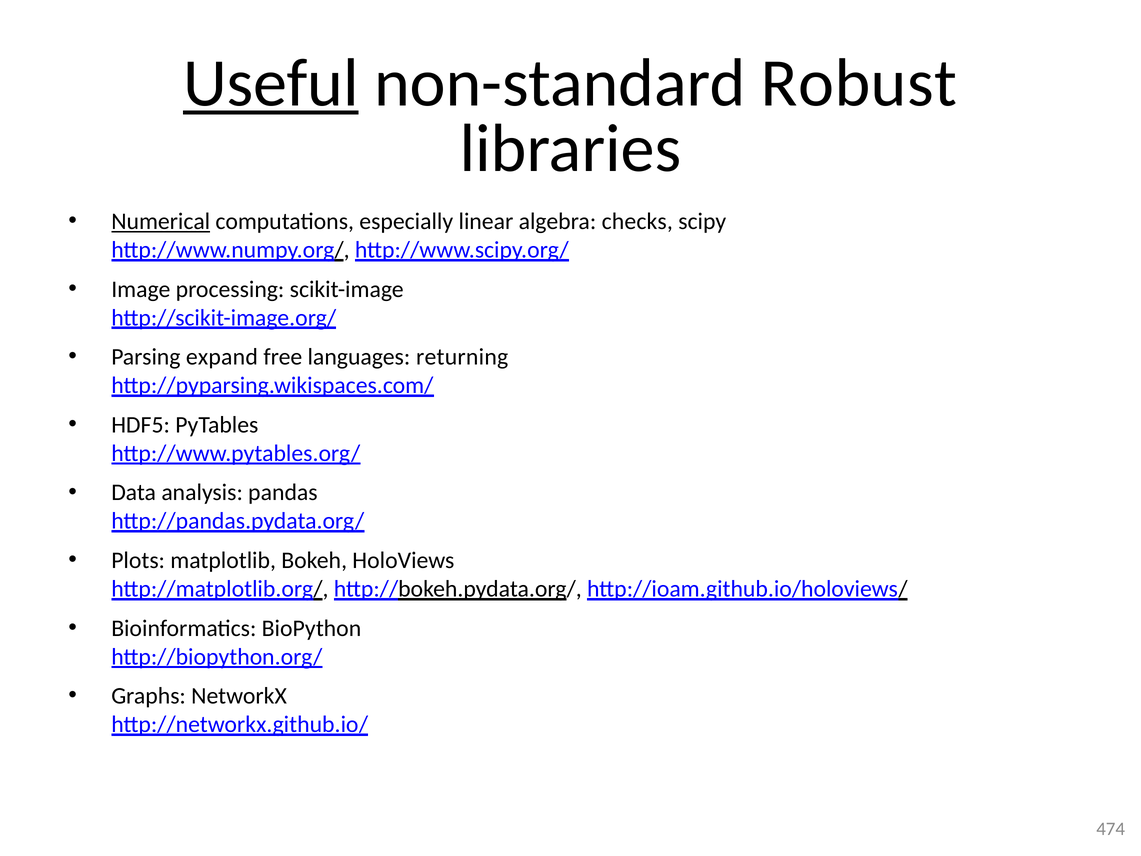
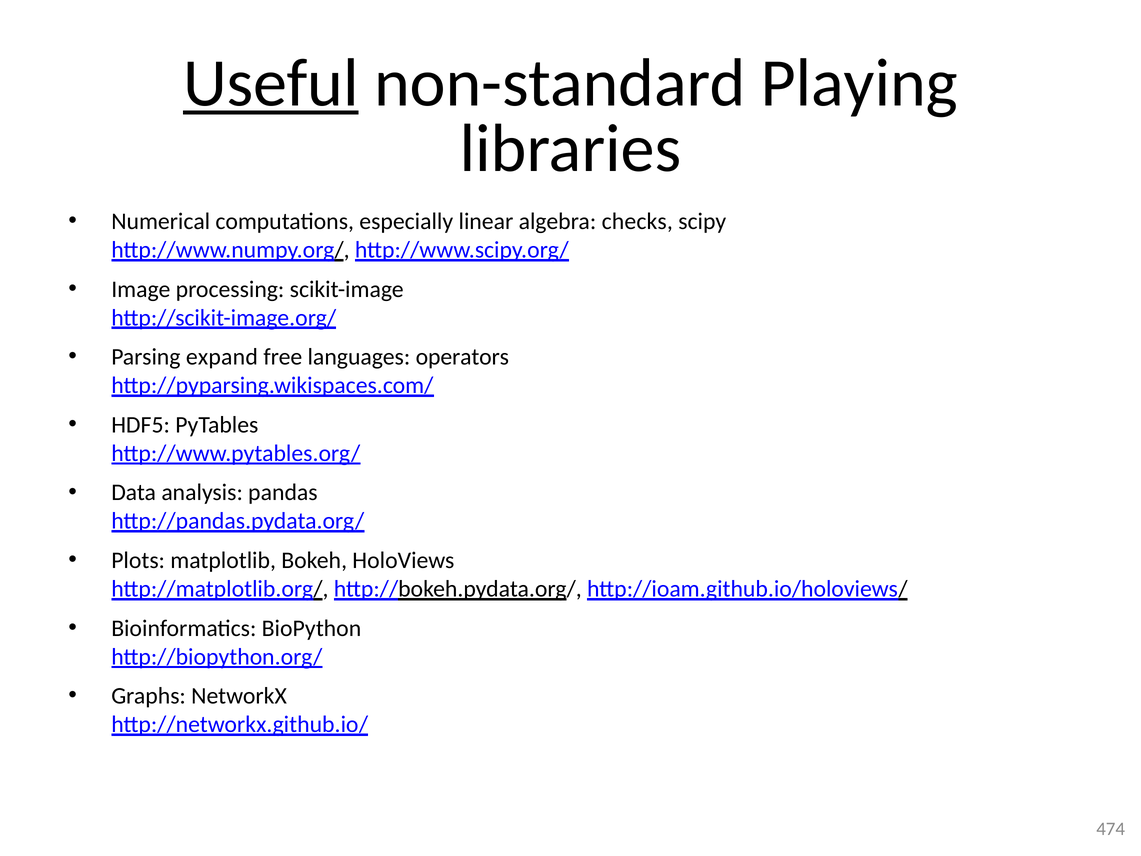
Robust: Robust -> Playing (859, 83)
Numerical underline: present -> none (161, 221)
returning: returning -> operators (462, 357)
